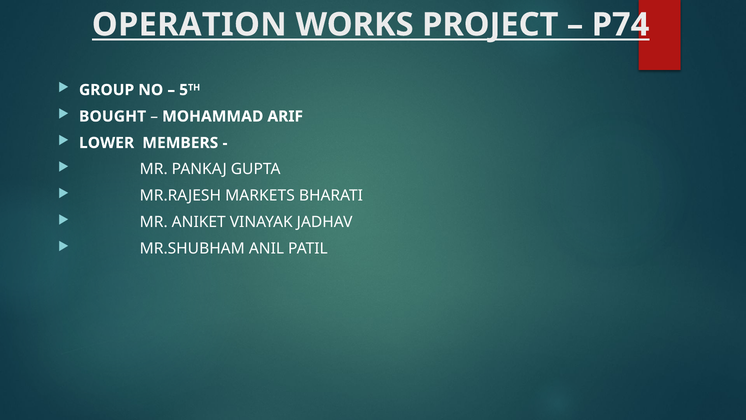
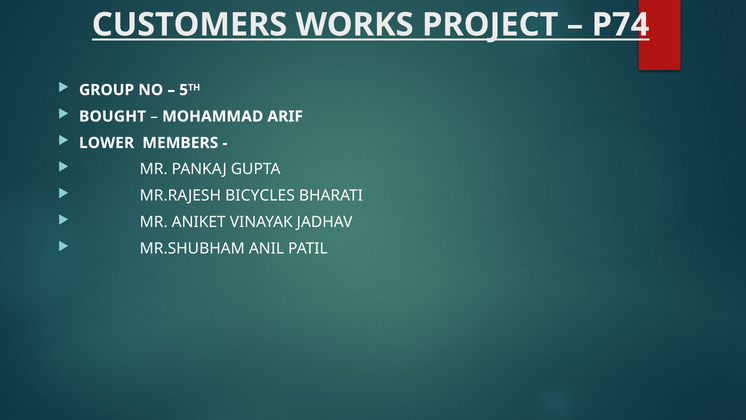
OPERATION: OPERATION -> CUSTOMERS (190, 25)
MARKETS: MARKETS -> BICYCLES (260, 196)
